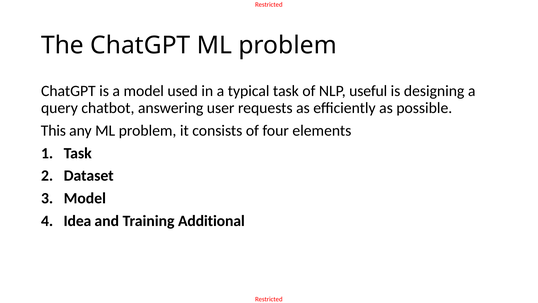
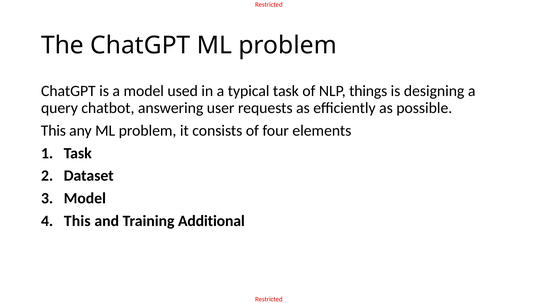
useful: useful -> things (368, 91)
Idea: Idea -> This (77, 221)
